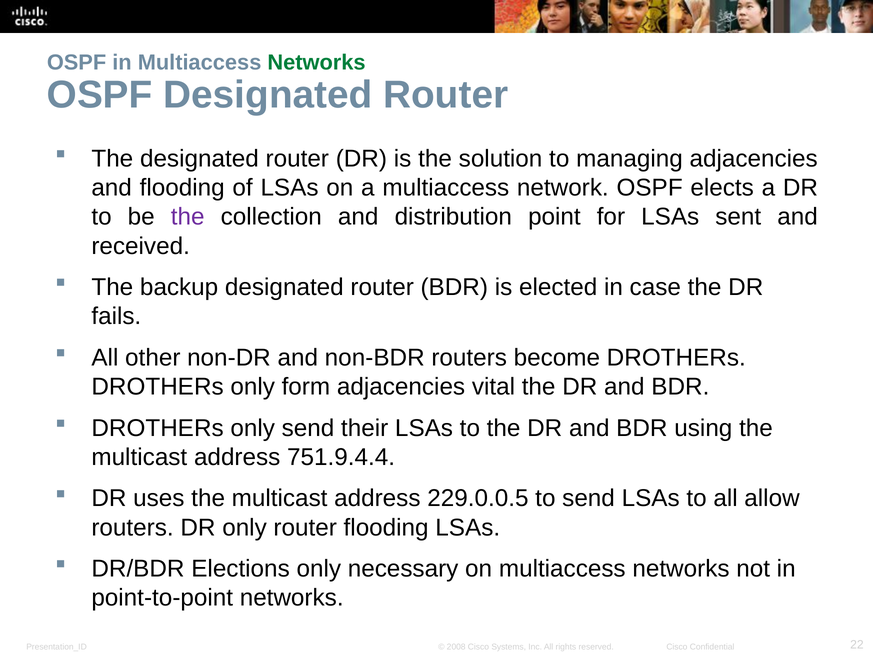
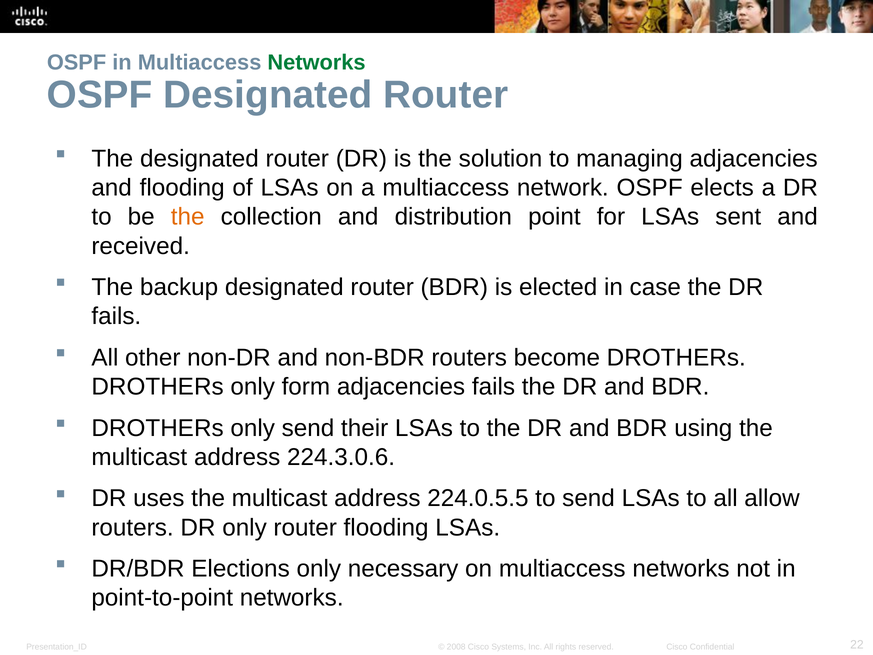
the colour: purple -> orange (188, 217)
adjacencies vital: vital -> fails (493, 387)
751.9.4.4: 751.9.4.4 -> 224.3.0.6 (341, 457)
229.0.0.5: 229.0.0.5 -> 224.0.5.5 (478, 498)
